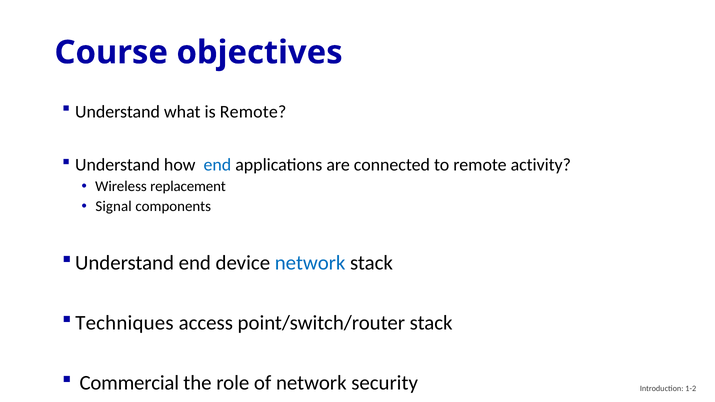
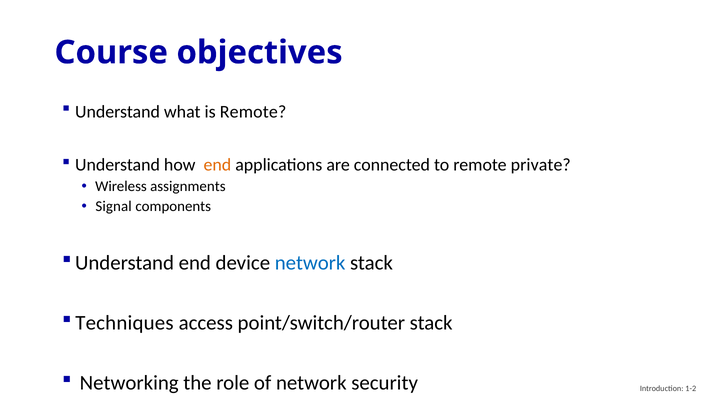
end colour: blue -> orange (217, 165)
activity: activity -> private (541, 165)
replacement: replacement -> assignments (188, 187)
Commercial: Commercial -> Networking (129, 383)
